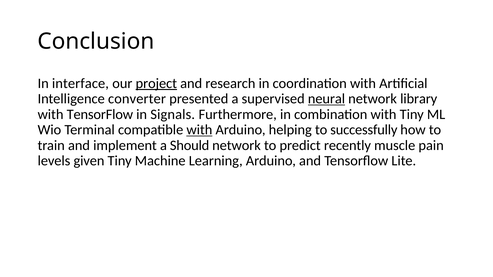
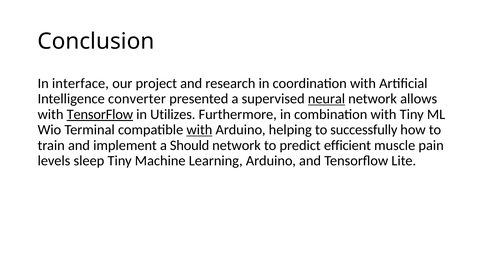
project underline: present -> none (156, 83)
library: library -> allows (419, 99)
TensorFlow underline: none -> present (100, 114)
Signals: Signals -> Utilizes (173, 114)
recently: recently -> efficient (347, 145)
given: given -> sleep (89, 161)
